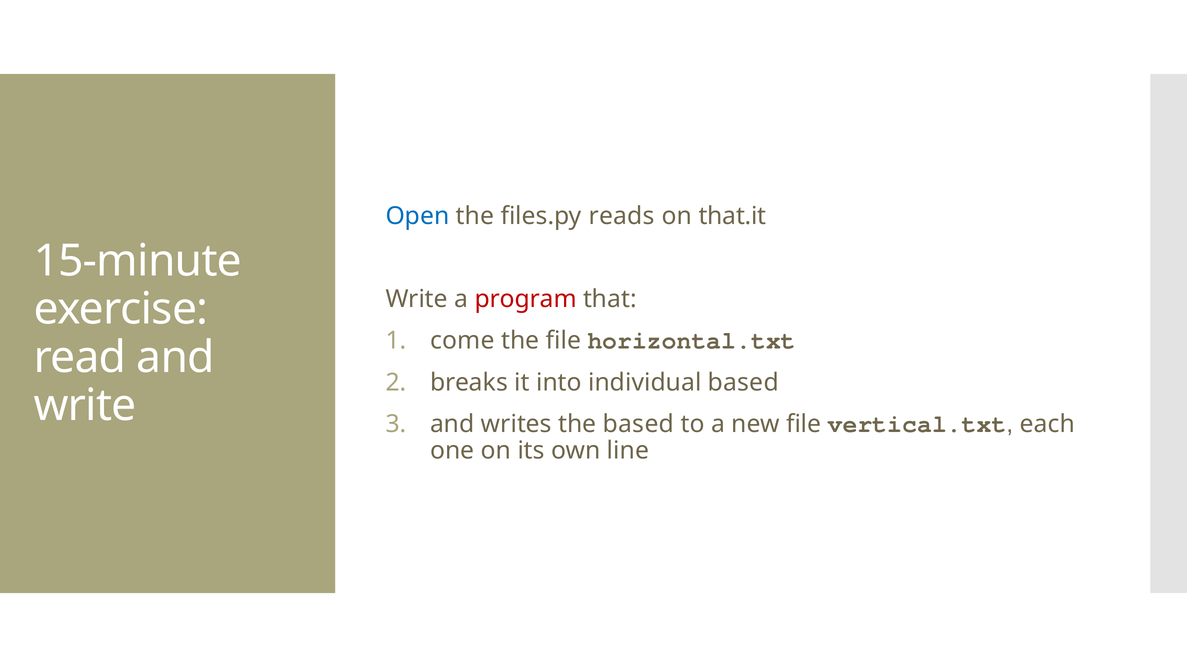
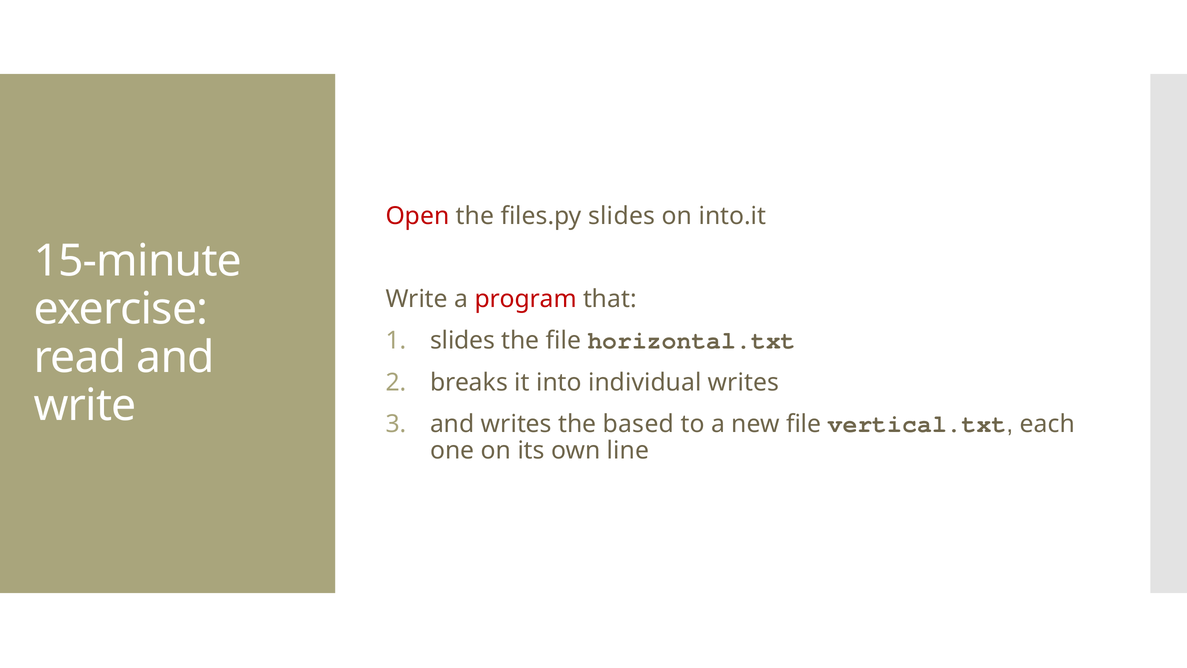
Open colour: blue -> red (418, 216)
files.py reads: reads -> slides (622, 216)
that.it: that.it -> into.it (732, 216)
come: come -> slides (463, 341)
individual based: based -> writes (743, 382)
